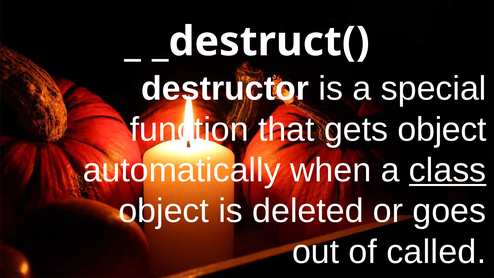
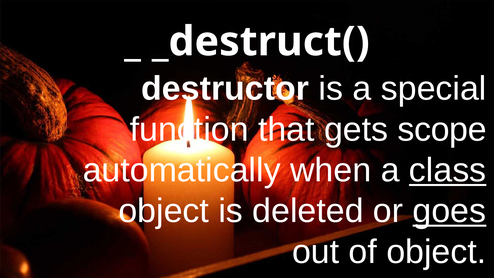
gets object: object -> scope (442, 129)
goes underline: none -> present (449, 211)
of called: called -> object (436, 252)
